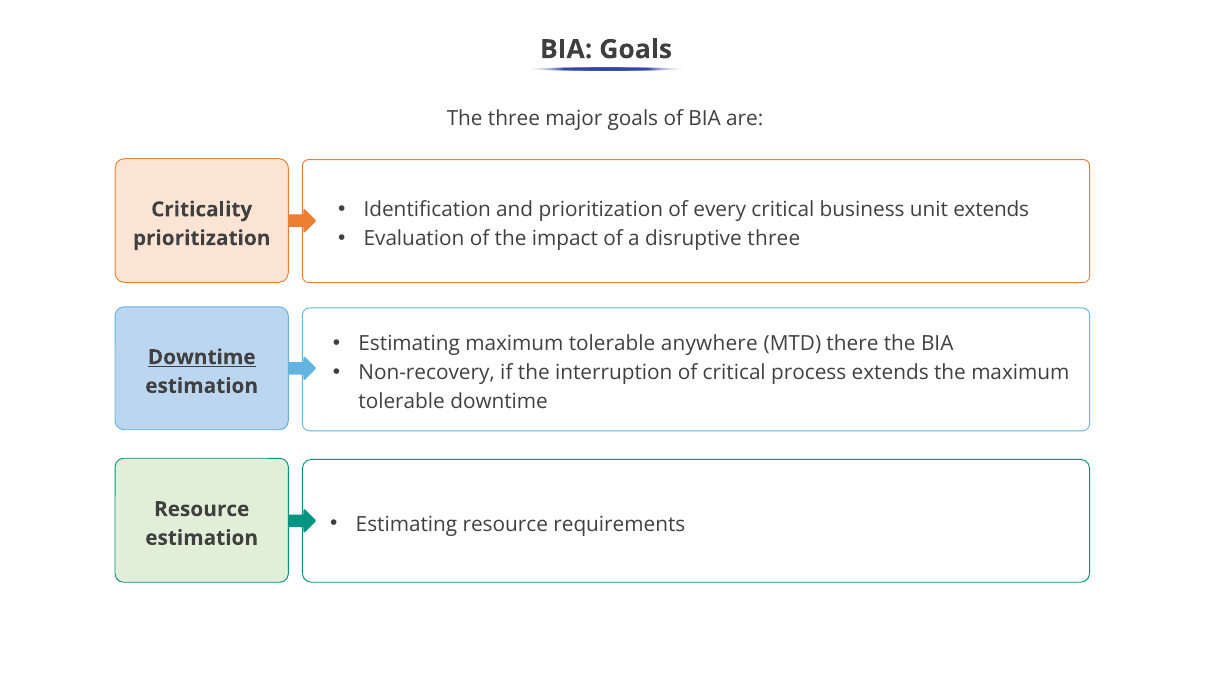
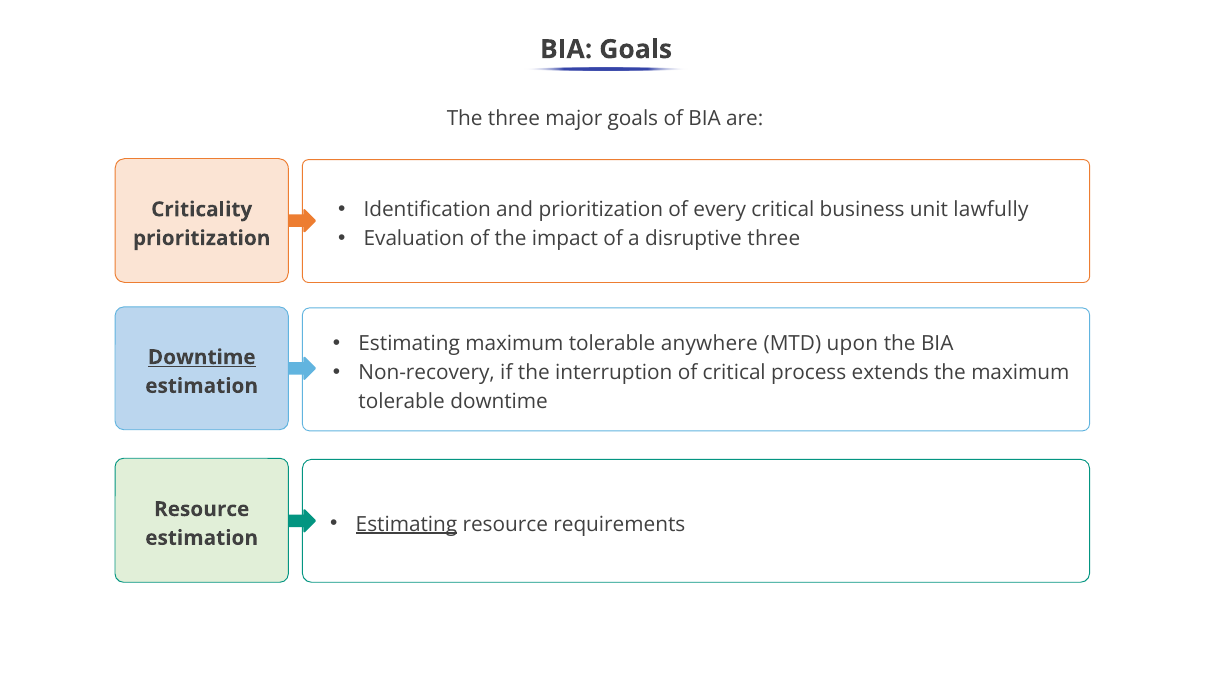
unit extends: extends -> lawfully (991, 210)
there: there -> upon (852, 344)
Estimating underline: none -> present (406, 524)
